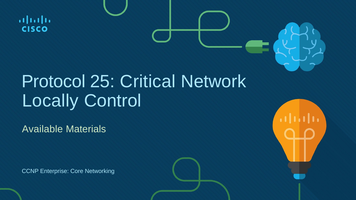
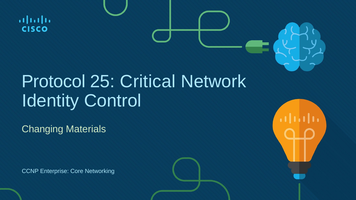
Locally: Locally -> Identity (50, 101)
Available: Available -> Changing (43, 129)
